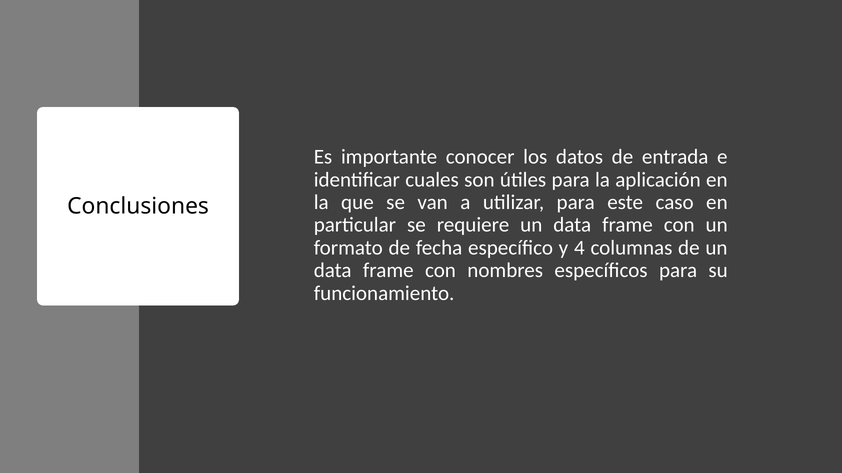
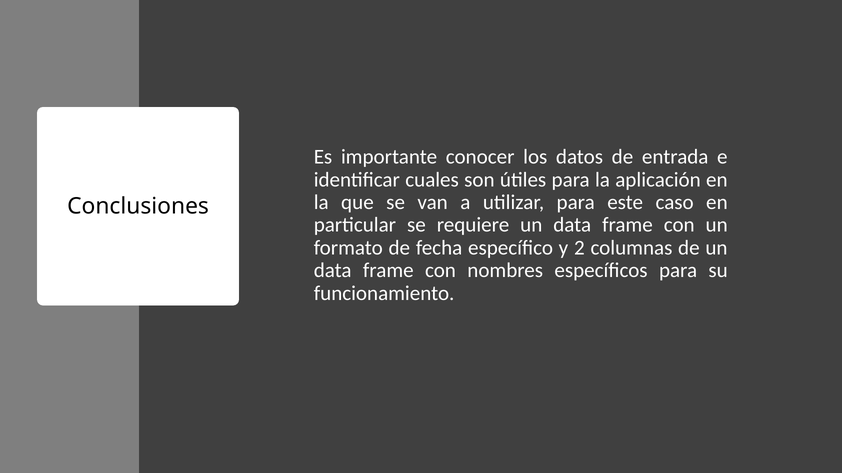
4: 4 -> 2 (579, 248)
